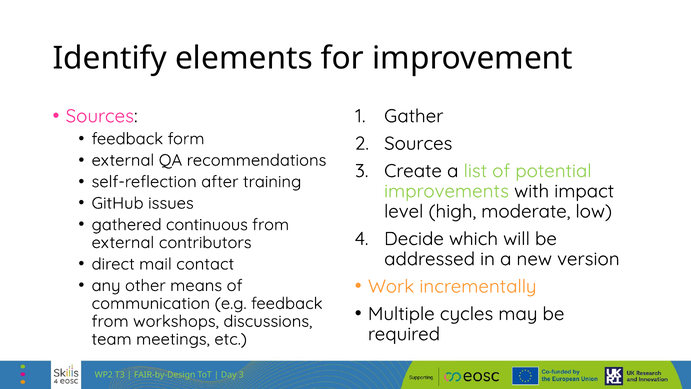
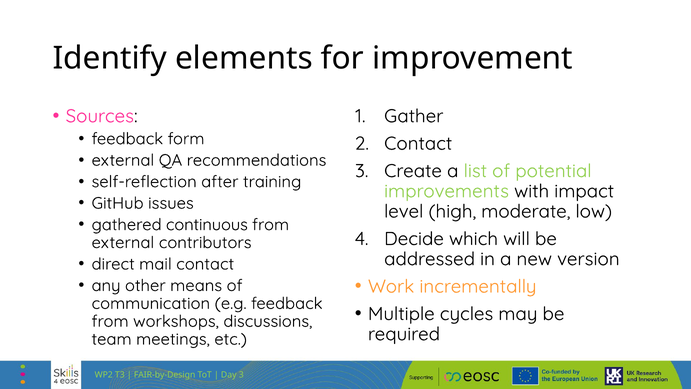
Sources: Sources -> Contact (418, 143)
